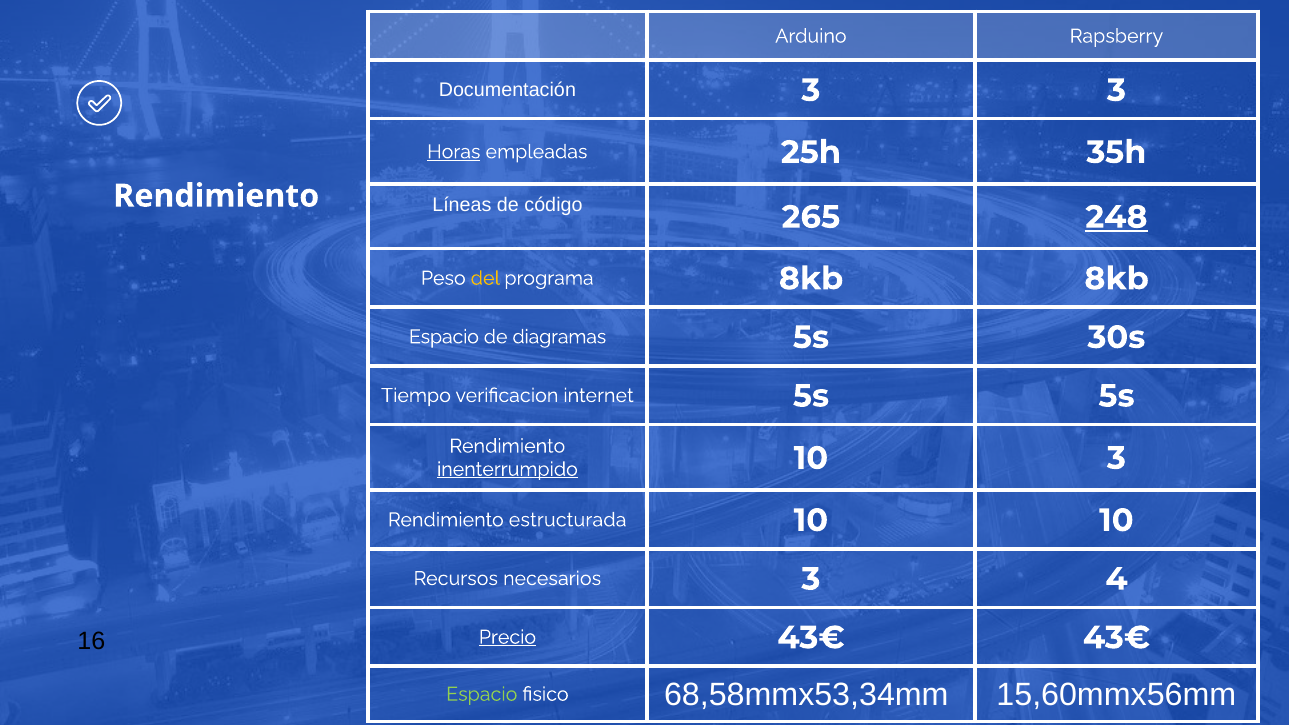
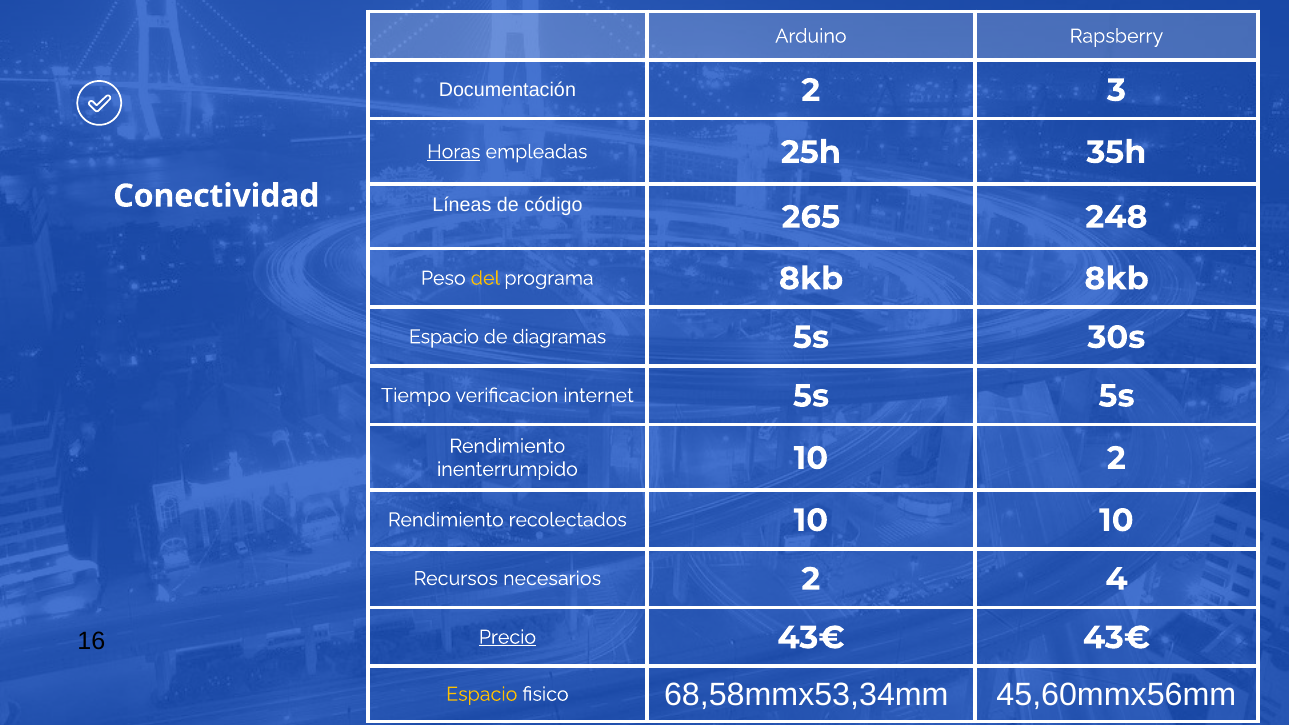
Documentación 3: 3 -> 2 (811, 90)
Rendimiento: Rendimiento -> Conectividad (216, 196)
248 underline: present -> none (1116, 217)
inenterrumpido underline: present -> none (507, 469)
10 3: 3 -> 2 (1116, 458)
estructurada: estructurada -> recolectados (568, 520)
necesarios 3: 3 -> 2 (811, 579)
Espacio colour: light green -> yellow (482, 694)
15,60mmx56mm: 15,60mmx56mm -> 45,60mmx56mm (1116, 694)
